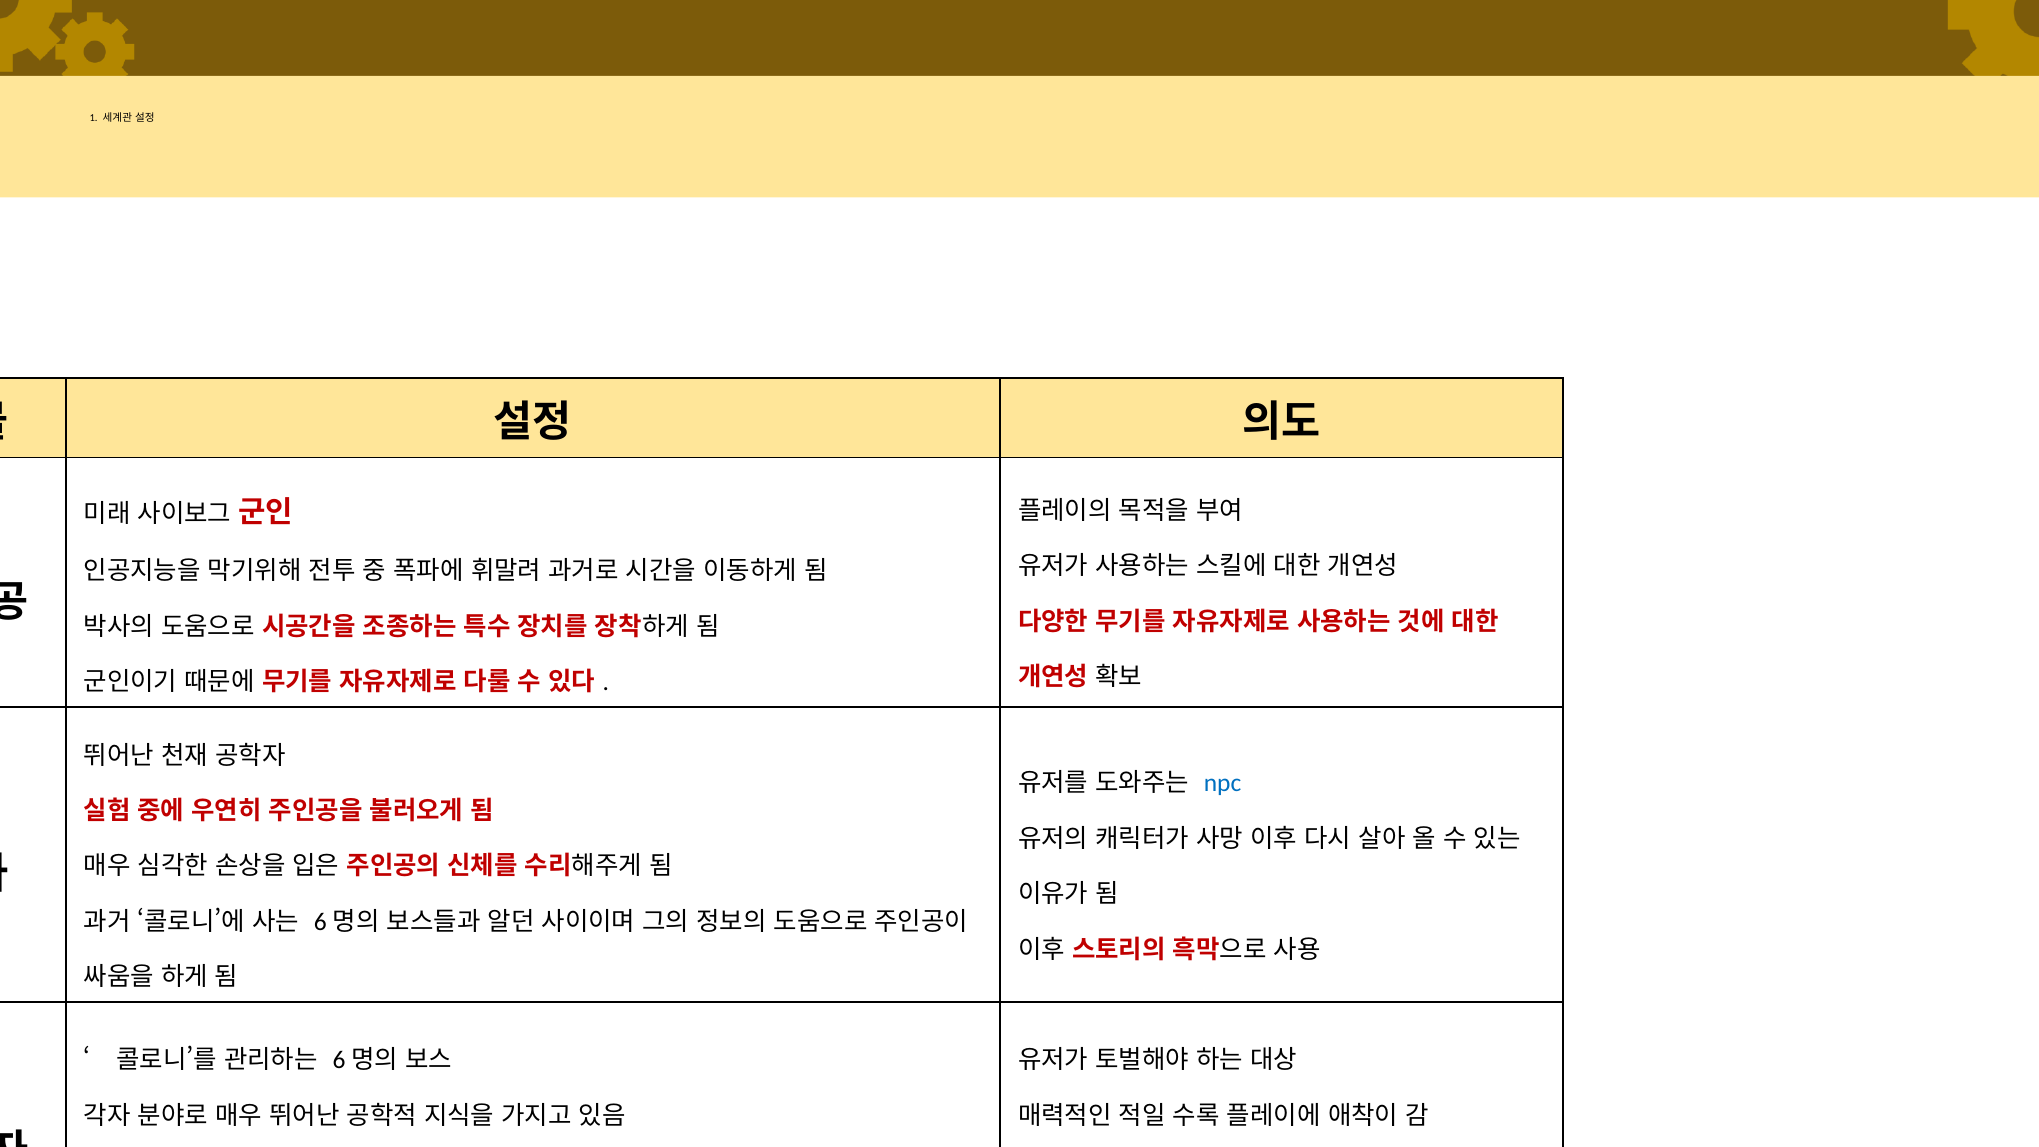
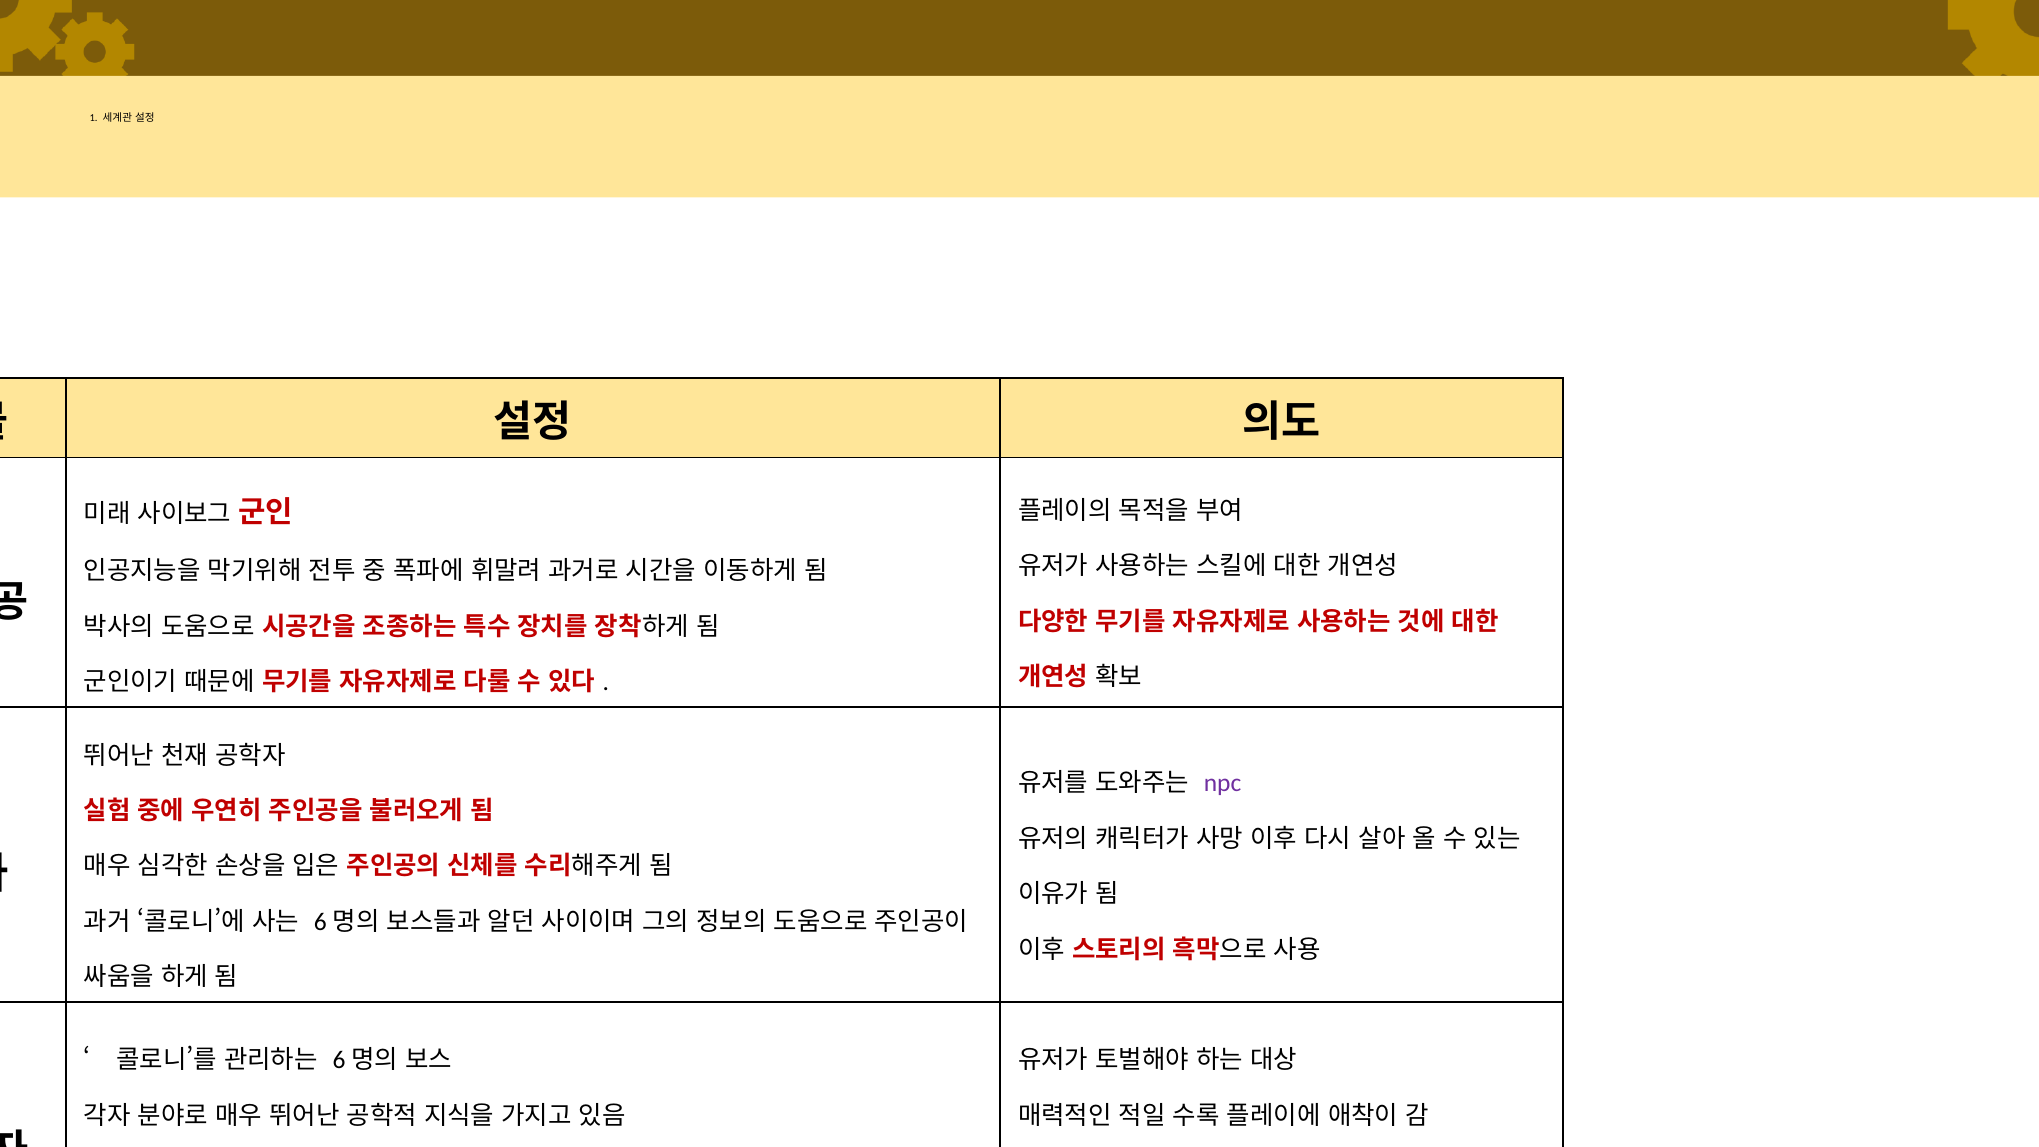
npc colour: blue -> purple (1223, 783)
